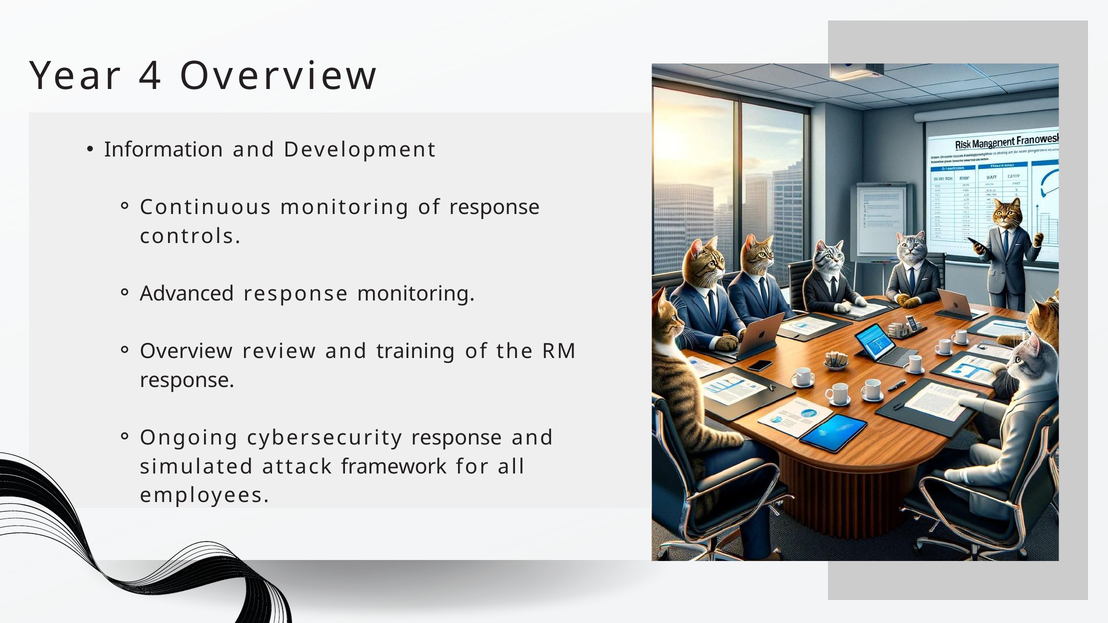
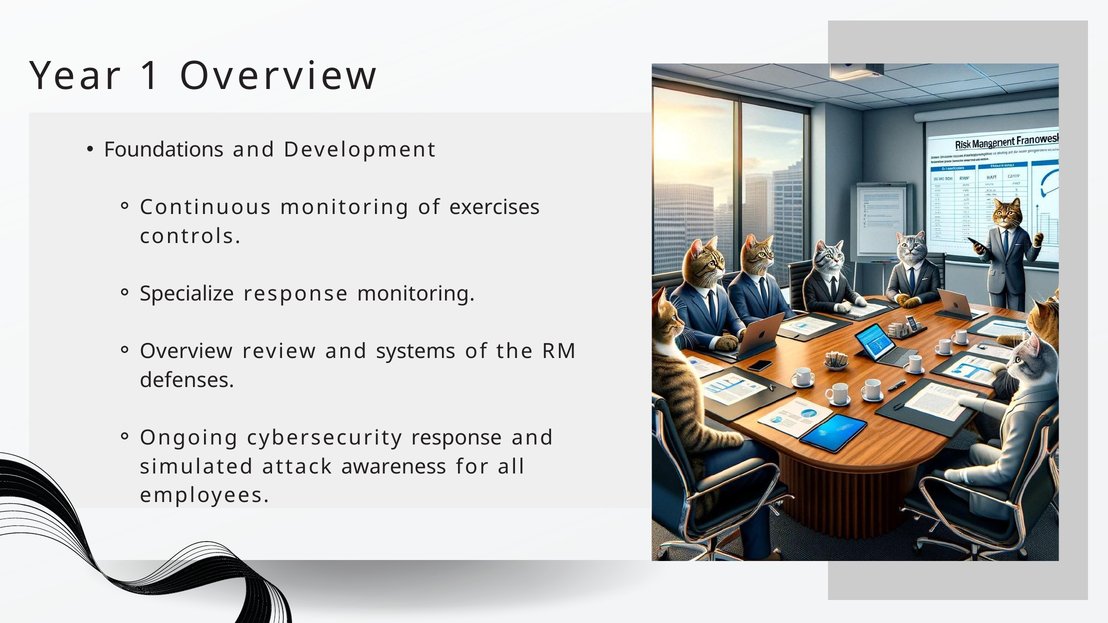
4: 4 -> 1 (150, 76)
Information: Information -> Foundations (164, 150)
of response: response -> exercises (495, 208)
Advanced: Advanced -> Specialize (187, 294)
training: training -> systems (416, 352)
response: response -> defenses (187, 380)
framework: framework -> awareness (394, 467)
